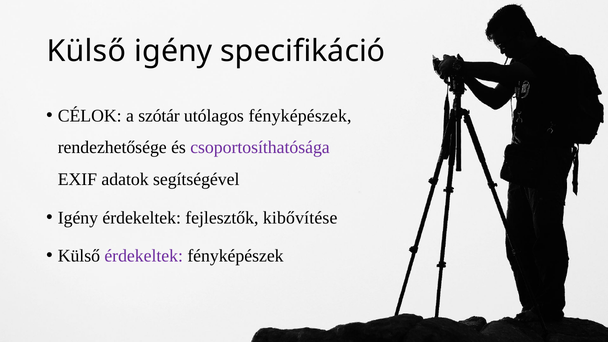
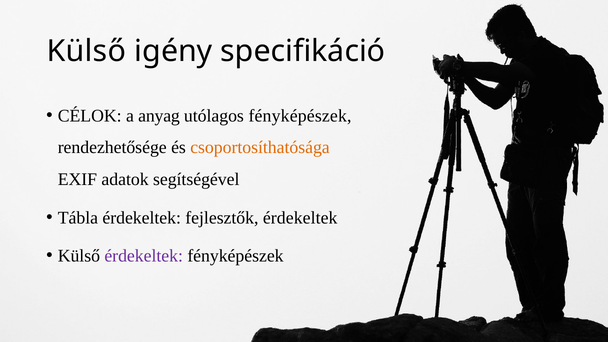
szótár: szótár -> anyag (159, 116)
csoportosíthatósága colour: purple -> orange (260, 148)
Igény: Igény -> Tábla (78, 218)
fejlesztők kibővítése: kibővítése -> érdekeltek (300, 218)
